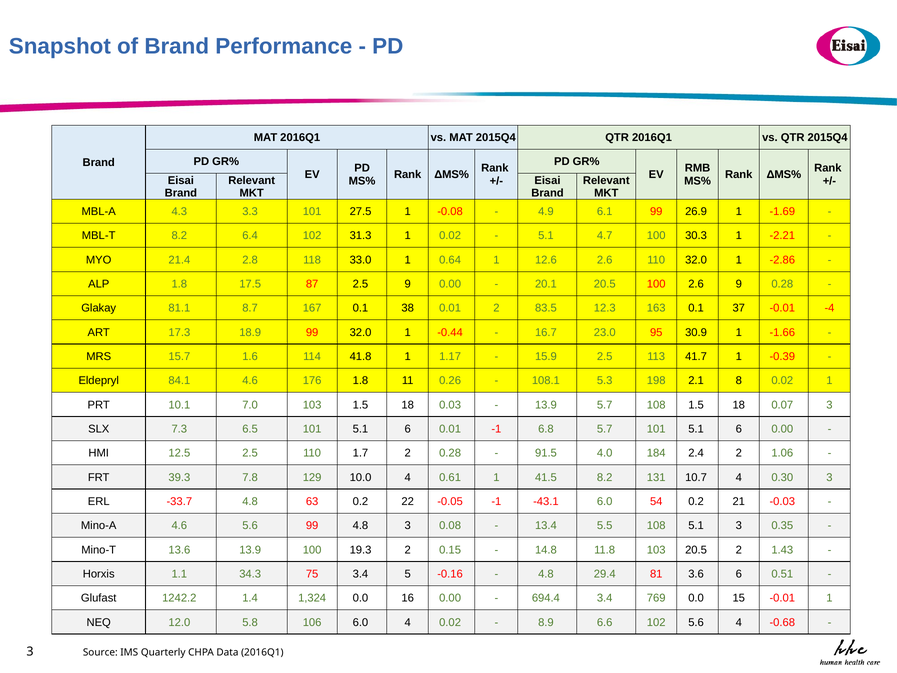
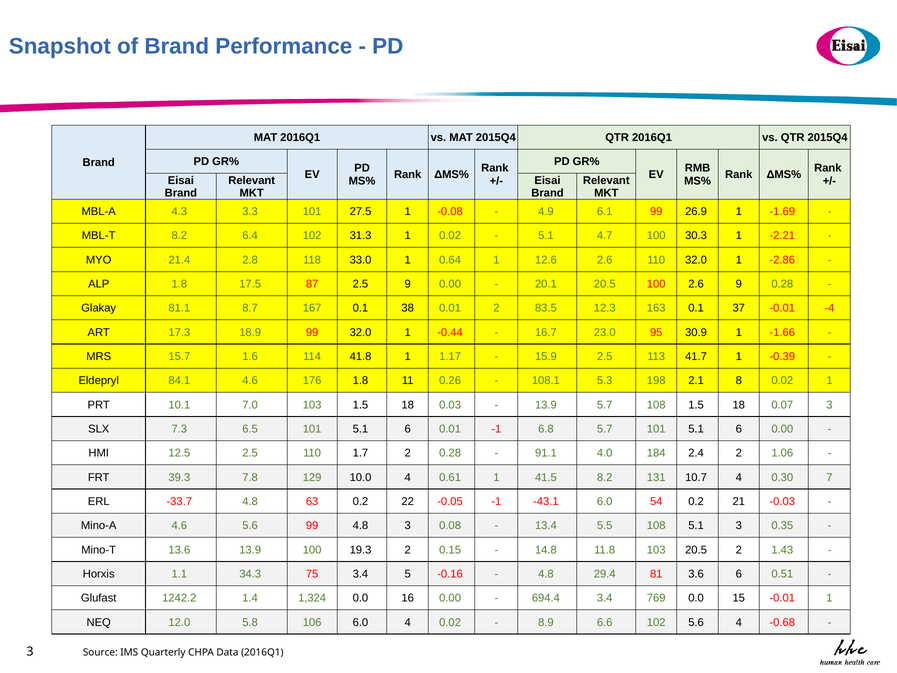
91.5: 91.5 -> 91.1 (546, 453)
0.30 3: 3 -> 7 (829, 477)
